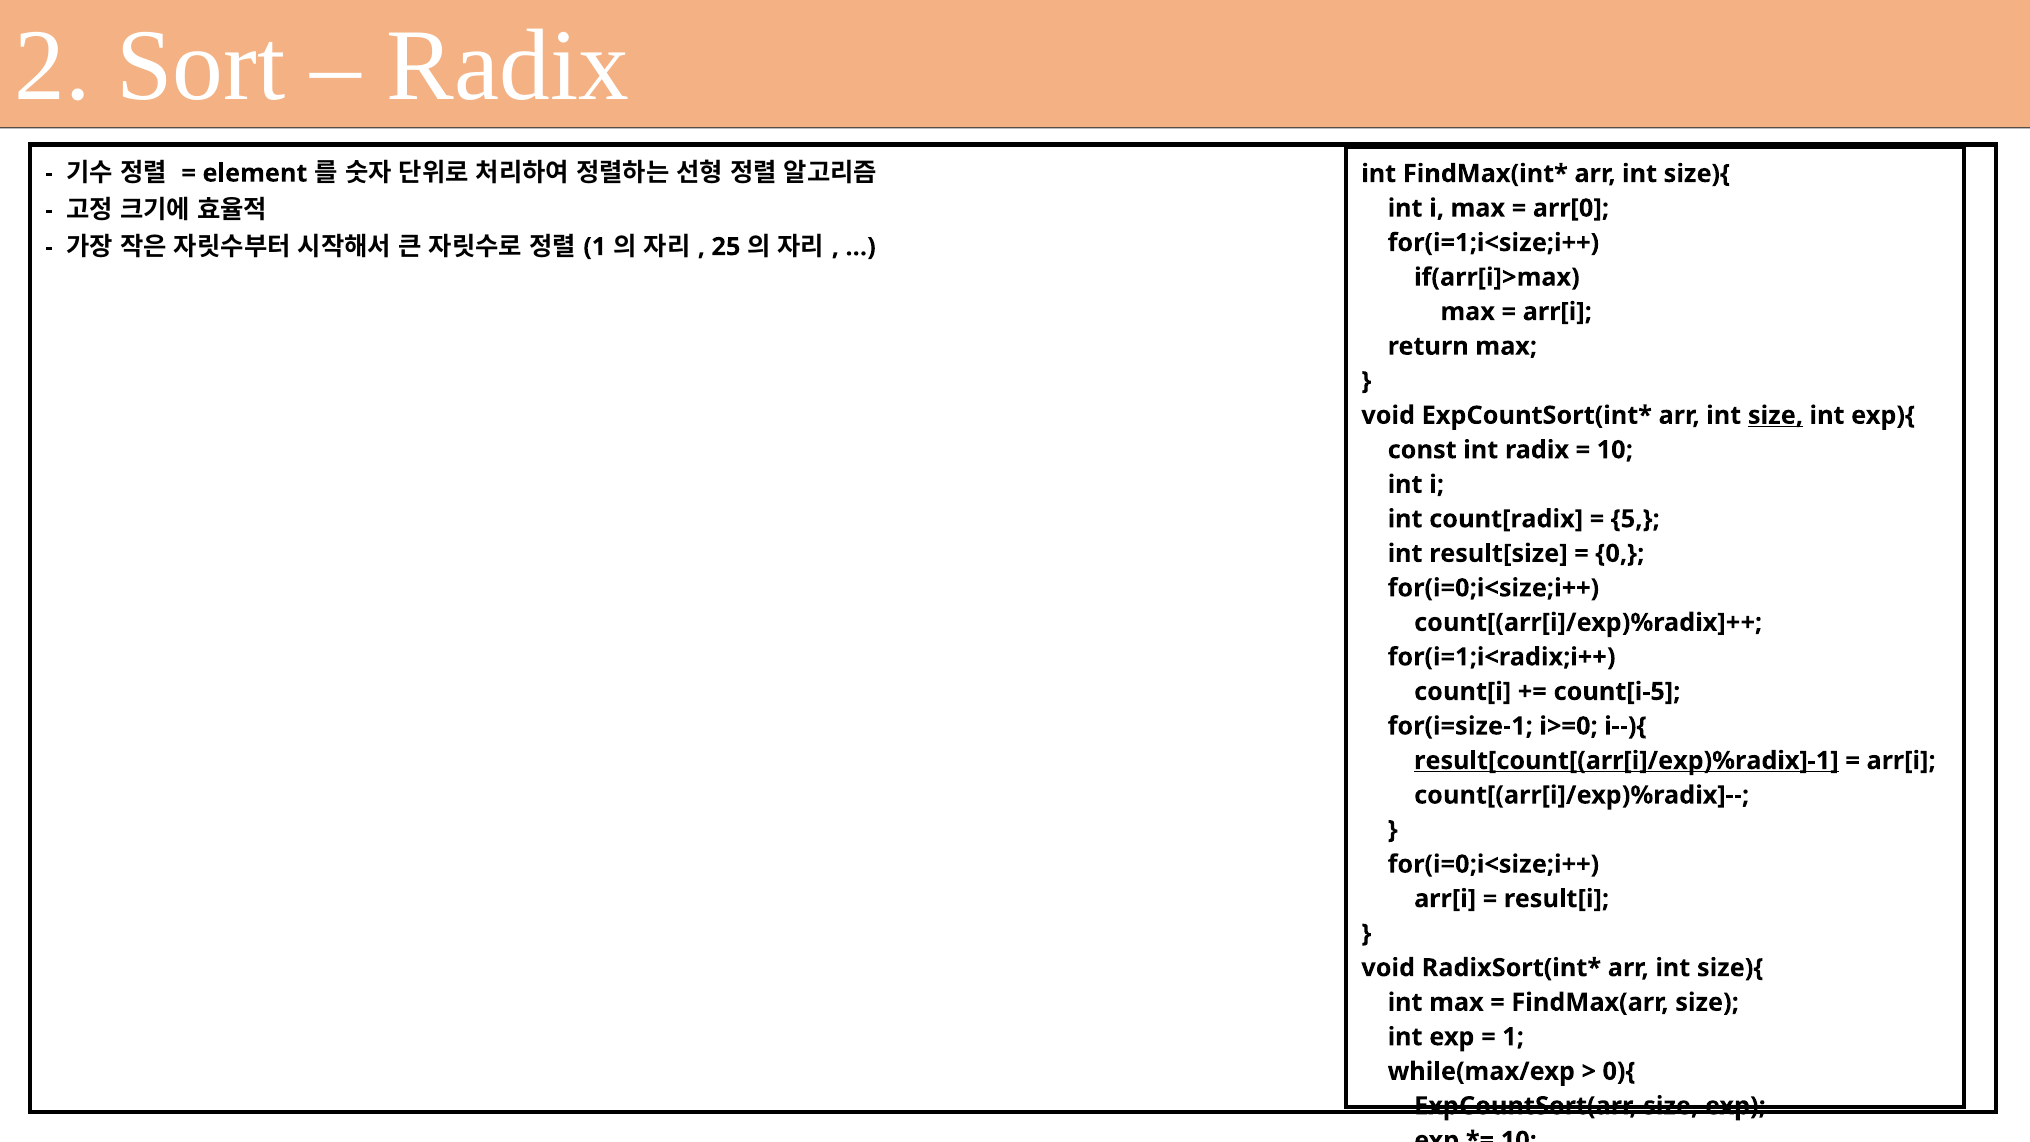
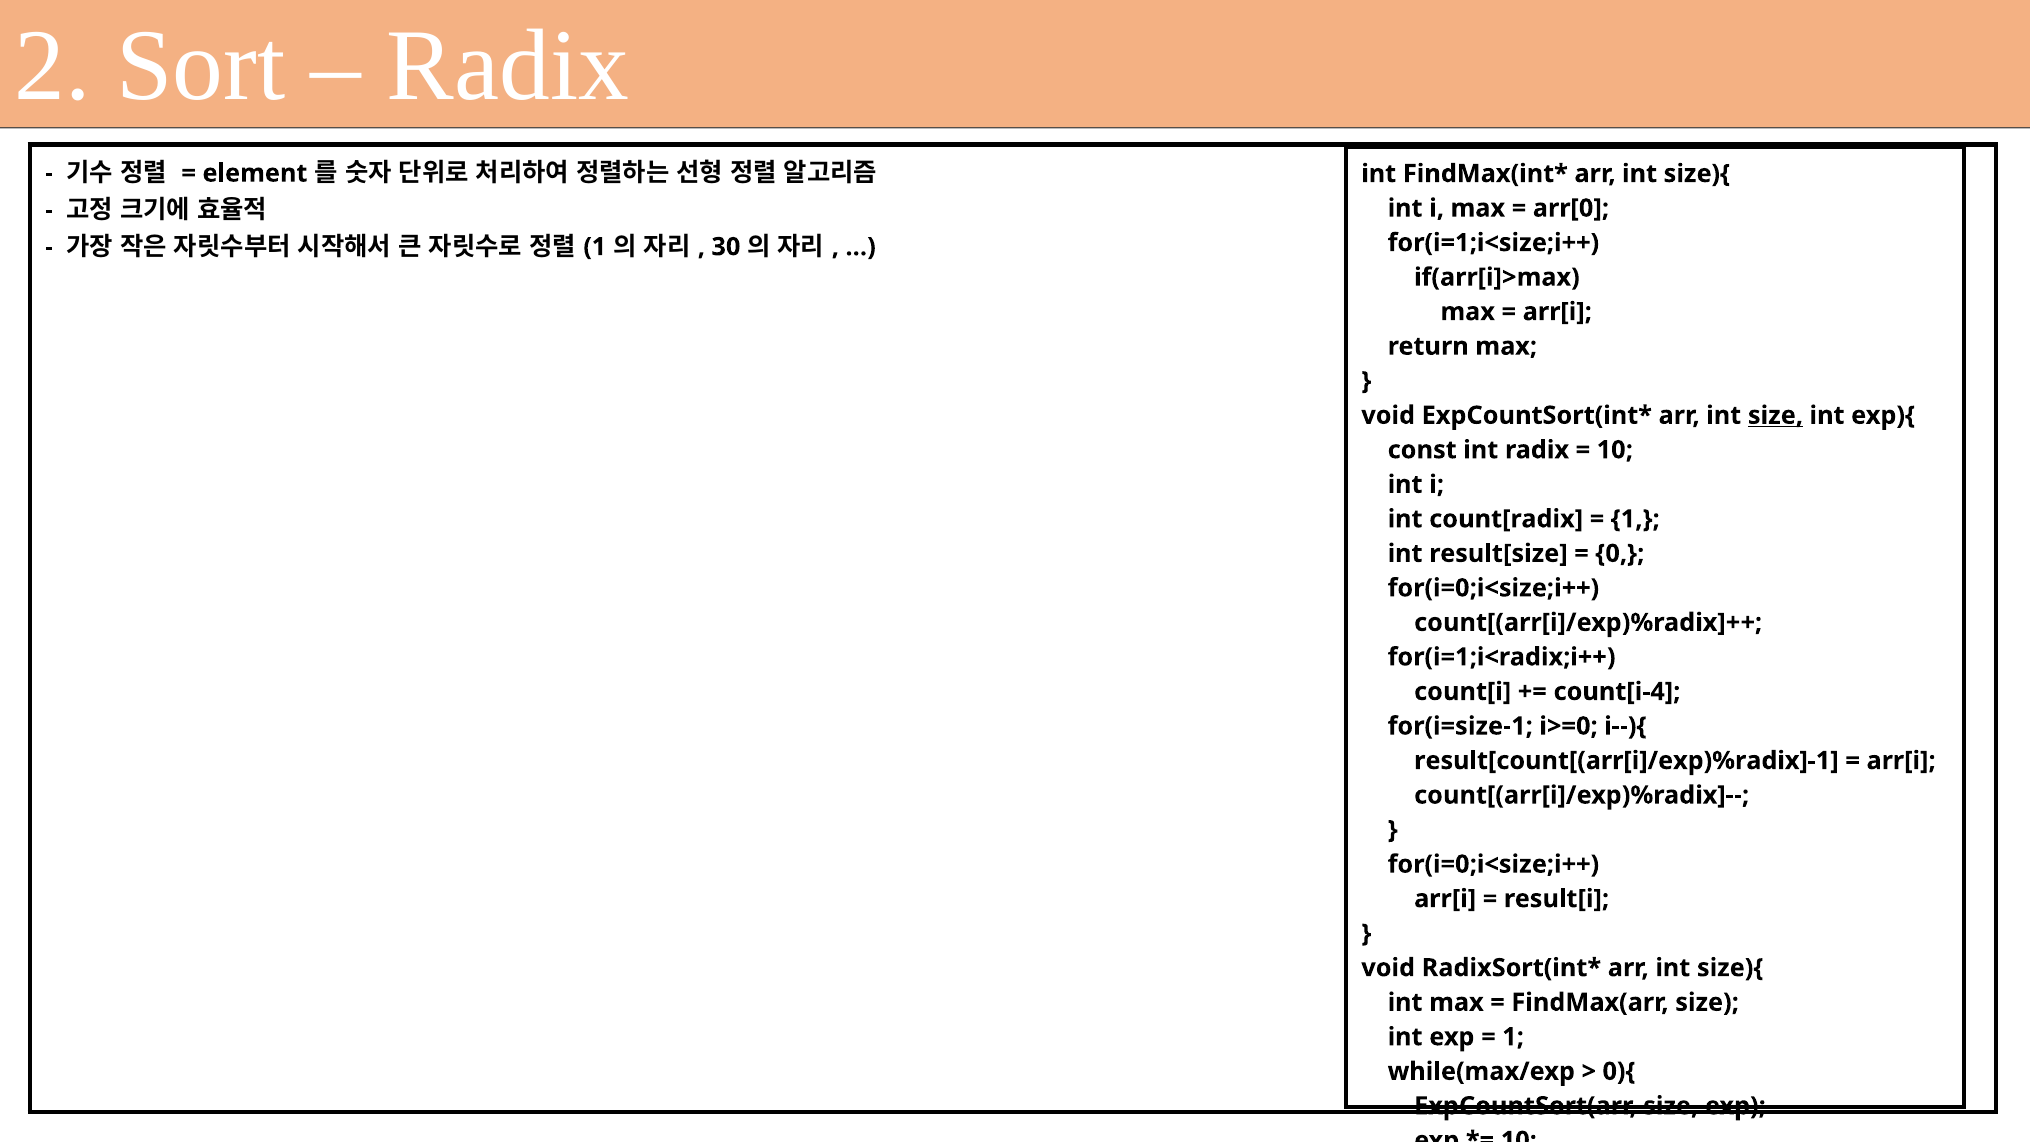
25: 25 -> 30 (726, 247)
5: 5 -> 1 (1635, 519)
count[i-5: count[i-5 -> count[i-4 (1617, 692)
result[count[(arr[i]/exp)%radix]-1 underline: present -> none (1626, 761)
